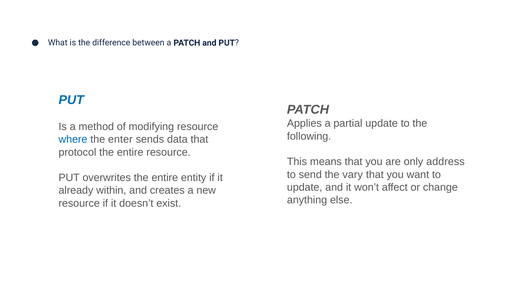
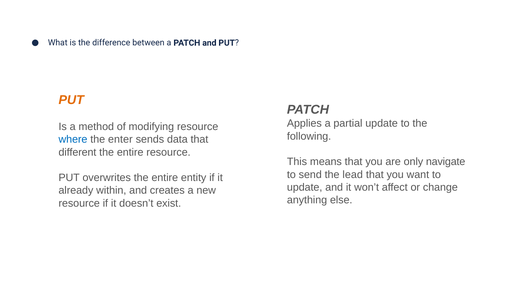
PUT colour: blue -> orange (71, 100)
protocol: protocol -> different (77, 152)
address: address -> navigate (446, 162)
vary: vary -> lead (353, 174)
